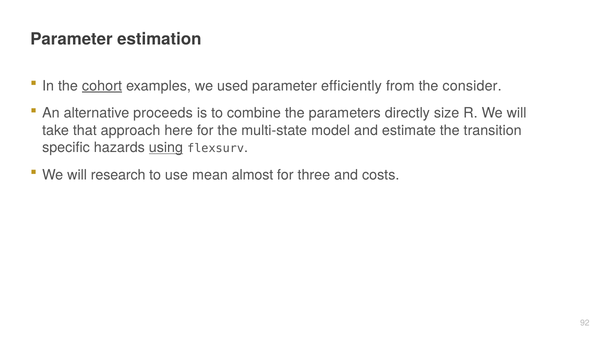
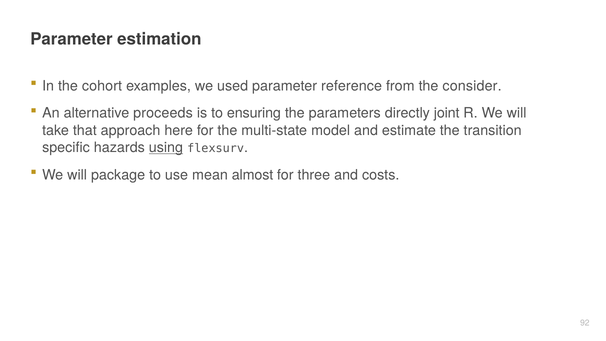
cohort underline: present -> none (102, 86)
efficiently: efficiently -> reference (352, 86)
combine: combine -> ensuring (254, 113)
size: size -> joint (447, 113)
research: research -> package (118, 175)
